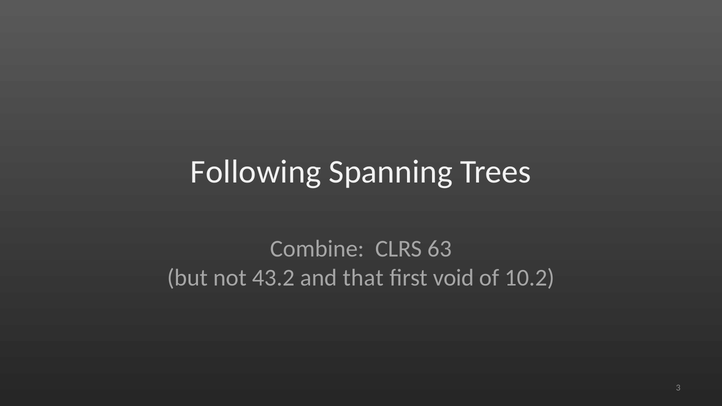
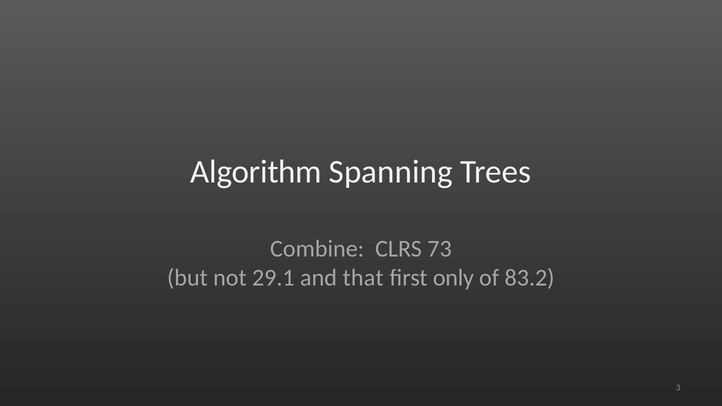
Following: Following -> Algorithm (256, 172)
63: 63 -> 73 (440, 249)
43.2: 43.2 -> 29.1 (273, 278)
void: void -> only (453, 278)
10.2: 10.2 -> 83.2 (530, 278)
